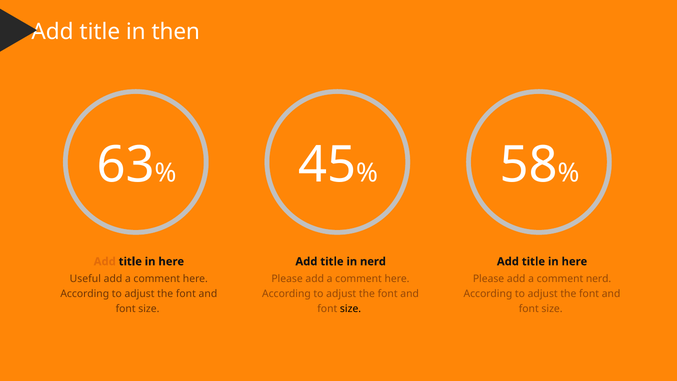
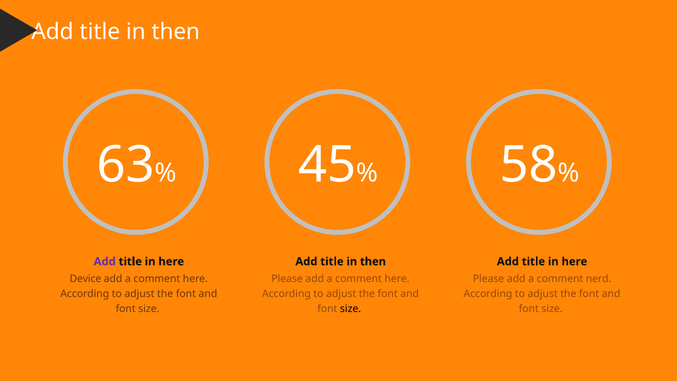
Add colour: orange -> purple (105, 261)
nerd: nerd -> then (373, 261)
Useful: Useful -> Device (85, 279)
